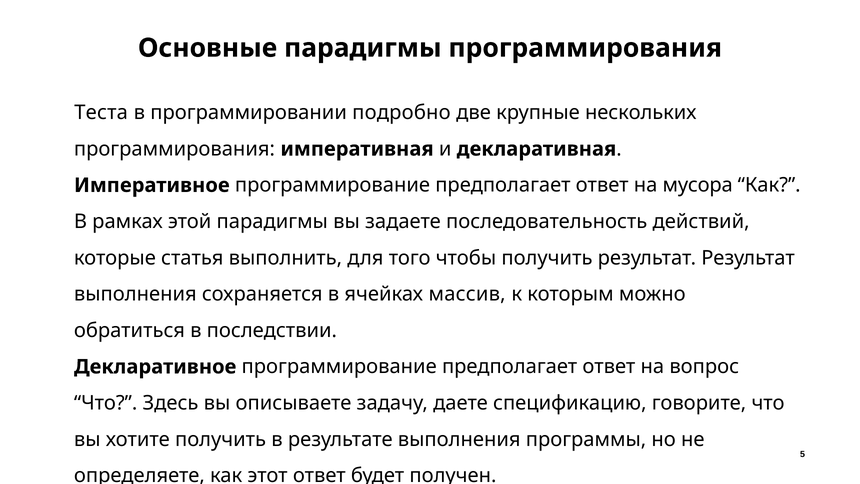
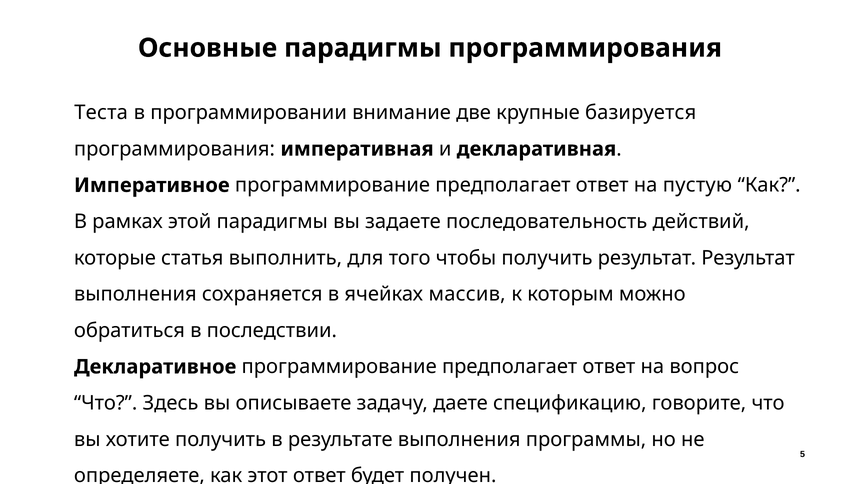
подробно: подробно -> внимание (402, 113)
нескольких: нескольких -> базируется (641, 113)
мусора: мусора -> пустую (697, 185)
